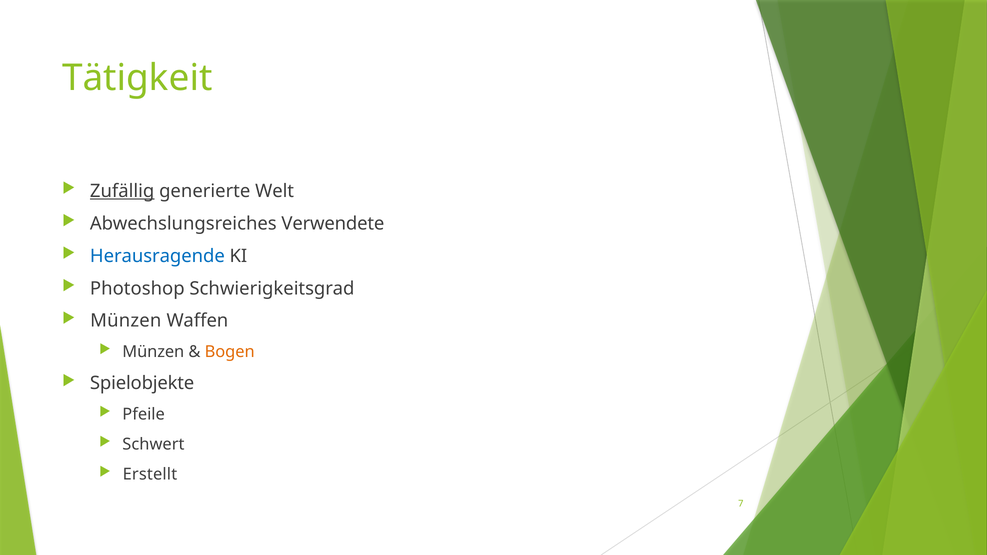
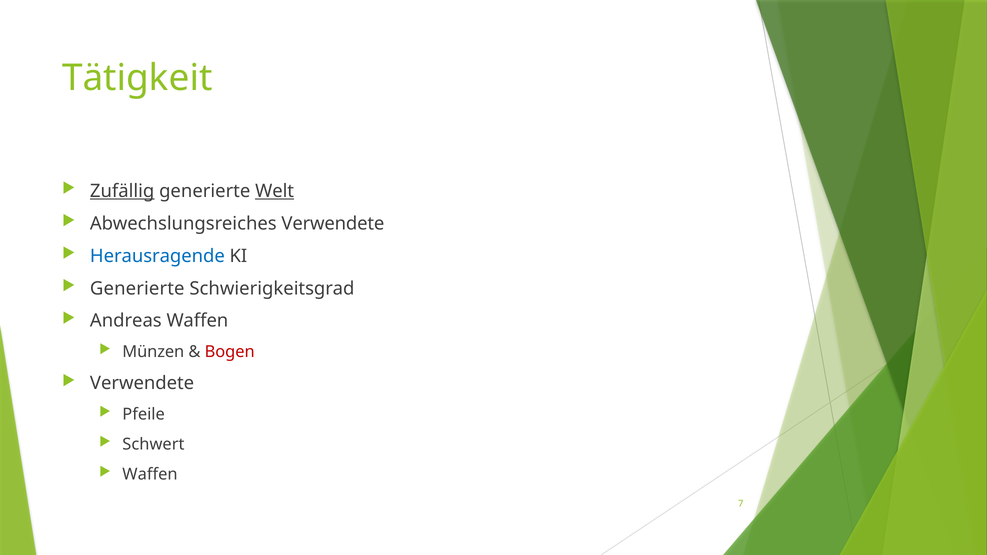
Welt underline: none -> present (275, 191)
Photoshop: Photoshop -> Generierte (137, 289)
Münzen: Münzen -> Andreas (126, 321)
Bogen colour: orange -> red (230, 352)
Spielobjekte: Spielobjekte -> Verwendete (142, 383)
Erstellt: Erstellt -> Waffen (150, 475)
